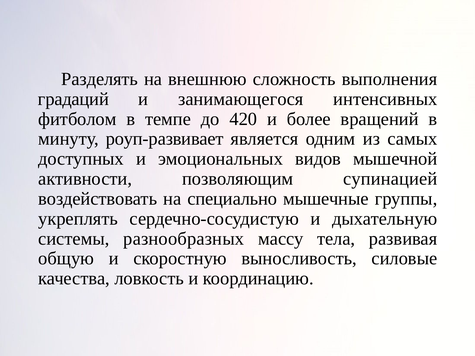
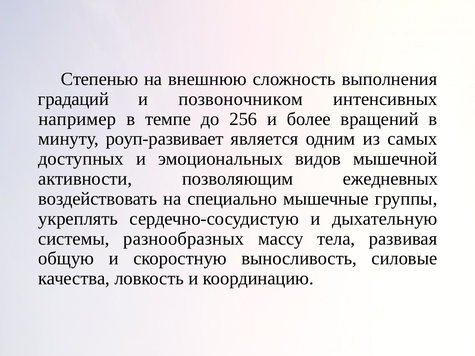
Разделять: Разделять -> Степенью (100, 79)
занимающегося: занимающегося -> позвоночником (241, 99)
фитболом: фитболом -> например (77, 119)
420: 420 -> 256 (243, 119)
супинацией: супинацией -> ежедневных (390, 179)
